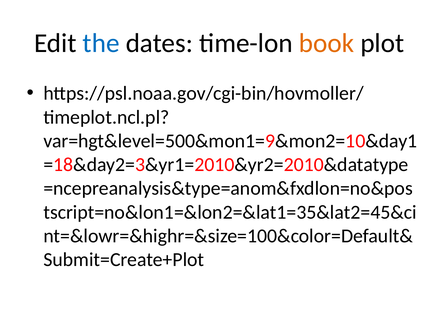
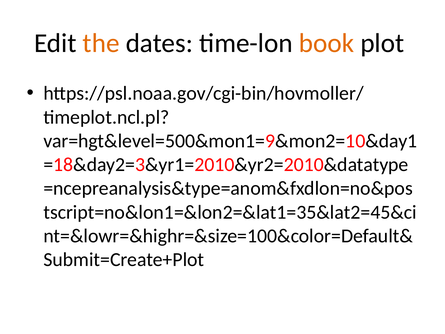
the colour: blue -> orange (101, 43)
